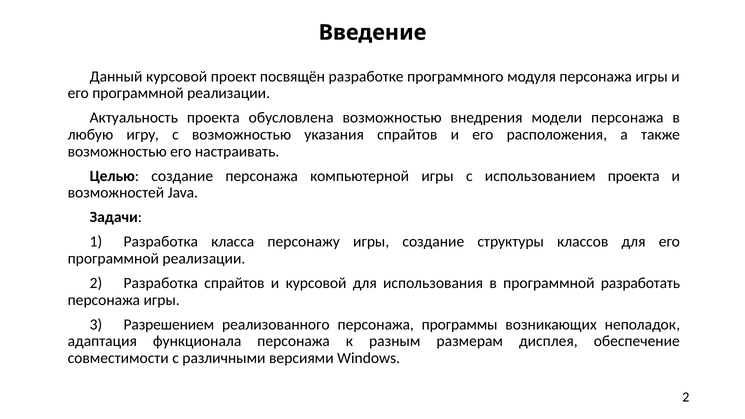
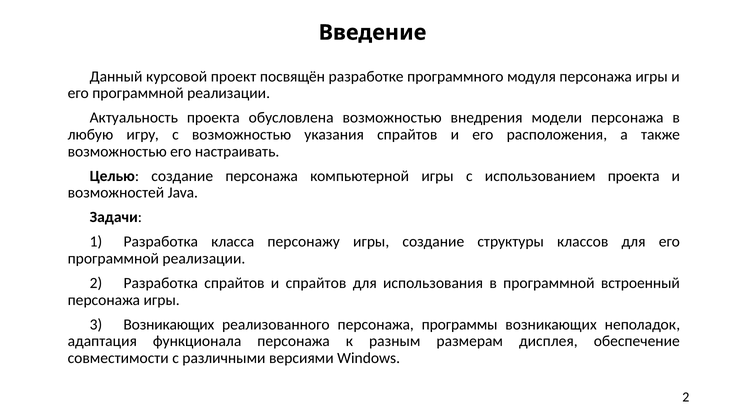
и курсовой: курсовой -> спрайтов (316, 283)
разработать: разработать -> встроенный (640, 283)
3 Разрешением: Разрешением -> Возникающих (169, 325)
